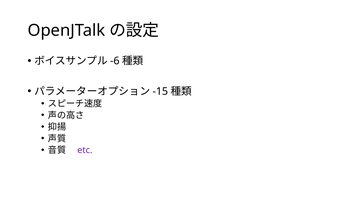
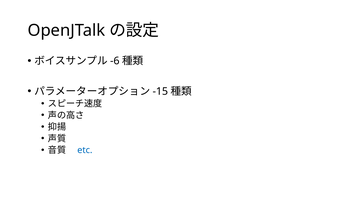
etc colour: purple -> blue (85, 151)
